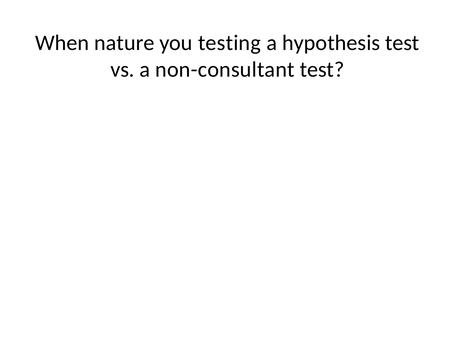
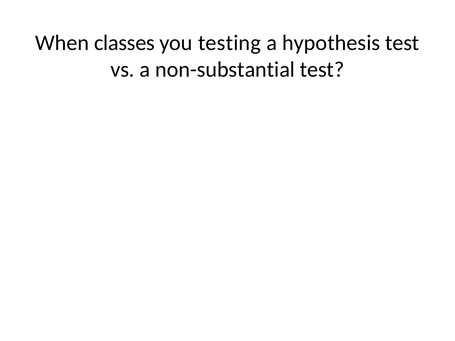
nature: nature -> classes (124, 43)
non-consultant: non-consultant -> non-substantial (225, 70)
